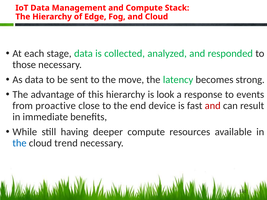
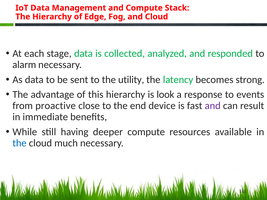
those: those -> alarm (24, 65)
move: move -> utility (131, 80)
and colour: red -> purple (213, 106)
trend: trend -> much (66, 143)
